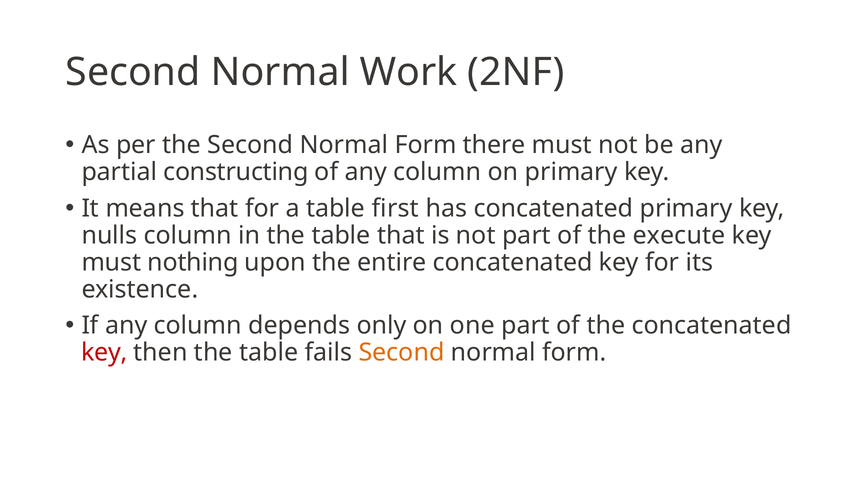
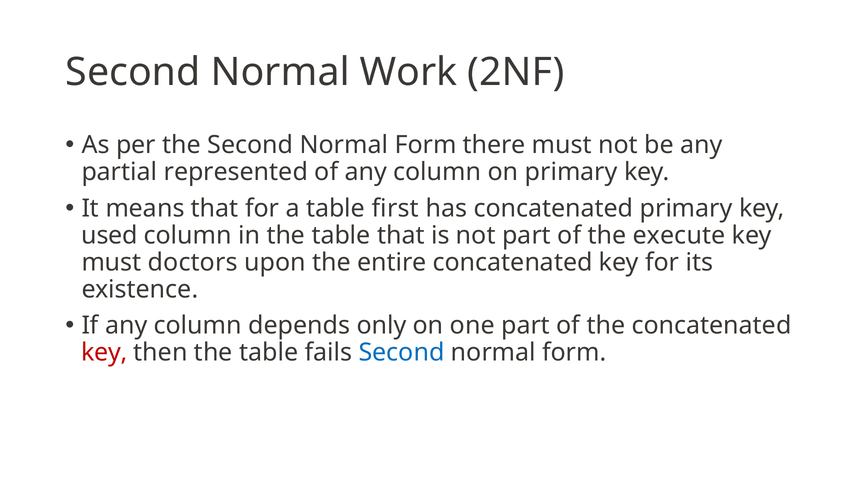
constructing: constructing -> represented (236, 172)
nulls: nulls -> used (109, 235)
nothing: nothing -> doctors (193, 262)
Second colour: orange -> blue (402, 353)
